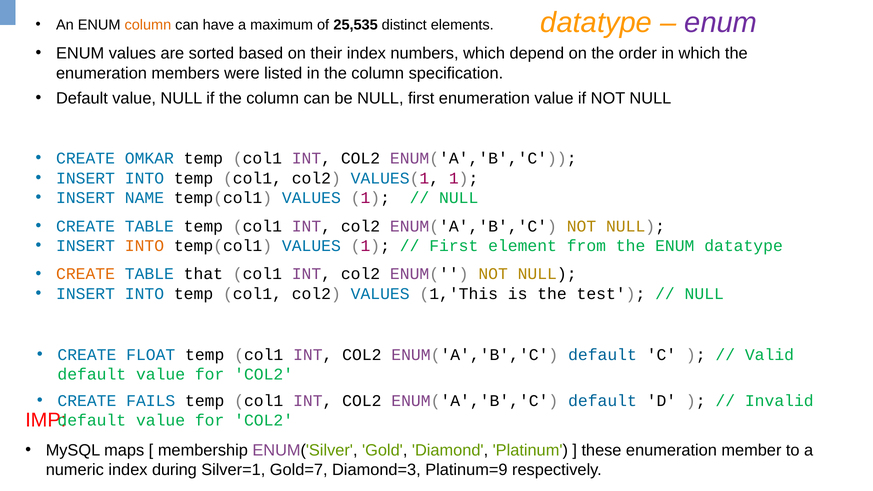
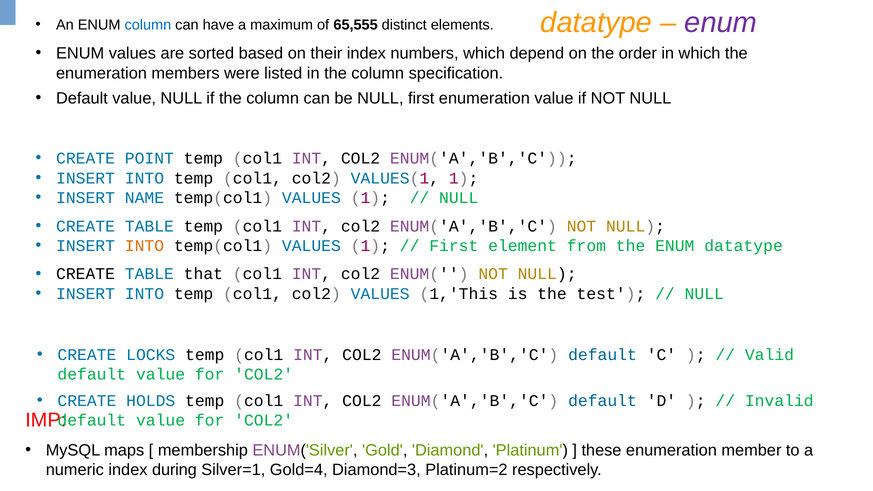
column colour: orange -> blue (148, 25)
25,535: 25,535 -> 65,555 (356, 25)
OMKAR: OMKAR -> POINT (149, 158)
CREATE colour: orange -> black (86, 274)
FLOAT: FLOAT -> LOCKS (151, 355)
FAILS: FAILS -> HOLDS (151, 401)
Gold=7: Gold=7 -> Gold=4 (299, 470)
Platinum=9: Platinum=9 -> Platinum=2 (466, 470)
